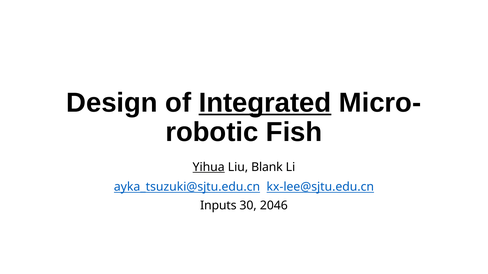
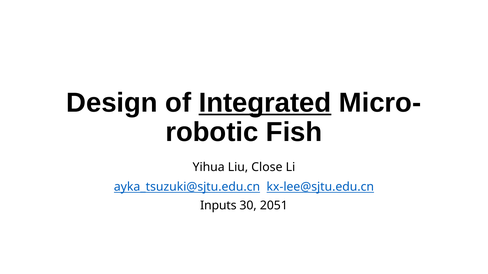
Yihua underline: present -> none (209, 167)
Blank: Blank -> Close (267, 167)
2046: 2046 -> 2051 (274, 206)
